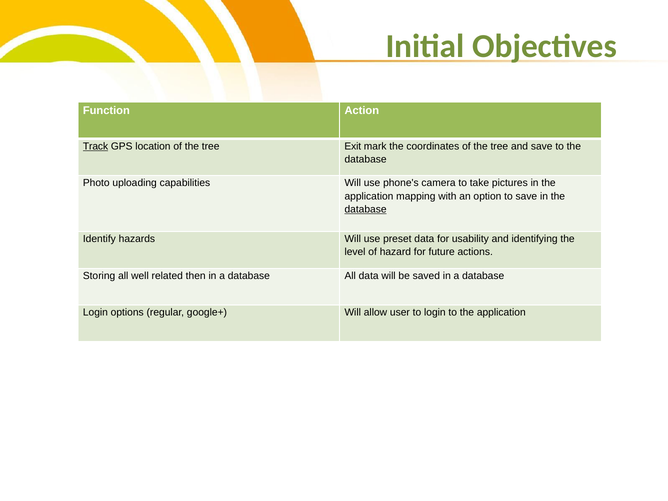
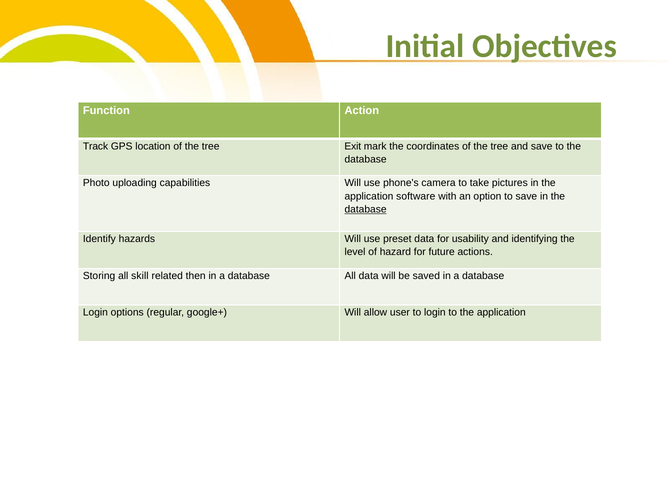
Track underline: present -> none (96, 146)
mapping: mapping -> software (416, 196)
well: well -> skill (140, 276)
